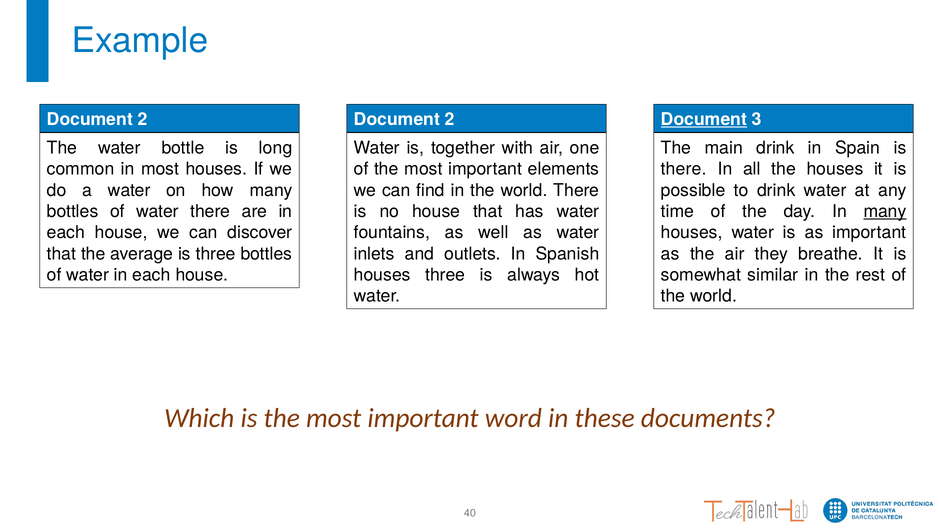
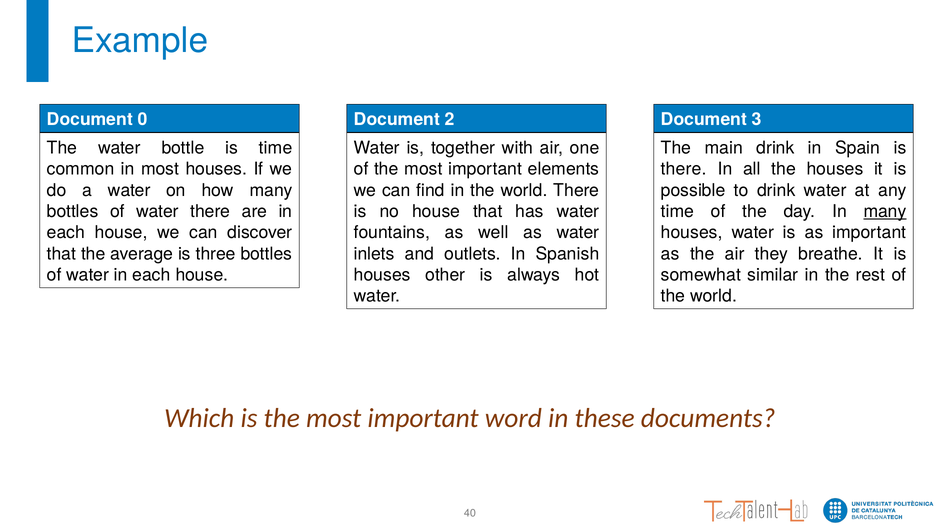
2: 2 -> 0 (143, 119)
Document underline: present -> none (704, 119)
is long: long -> time (276, 148)
houses three: three -> other (445, 275)
